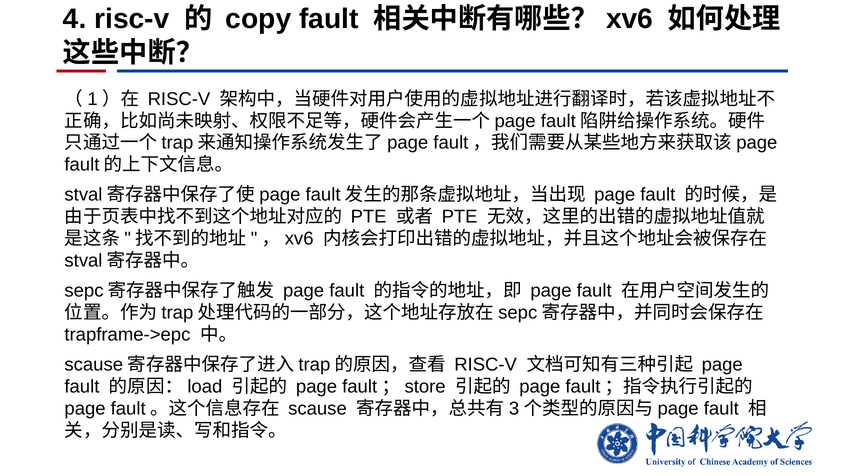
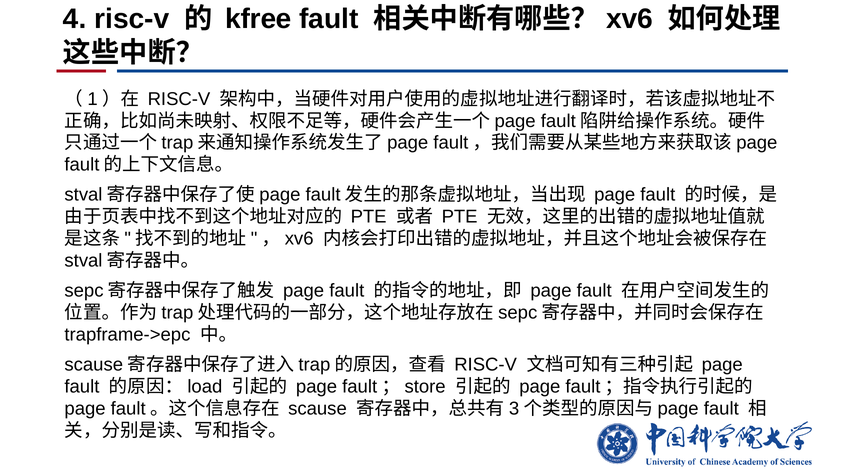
copy: copy -> kfree (258, 19)
